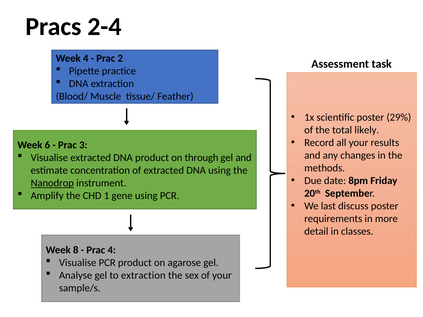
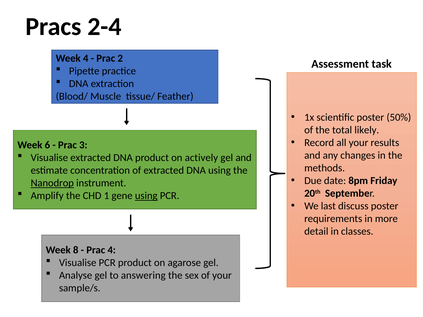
29%: 29% -> 50% (399, 117)
through: through -> actively (201, 158)
using underline: none -> present (146, 196)
to extraction: extraction -> answering (143, 276)
